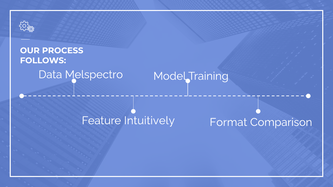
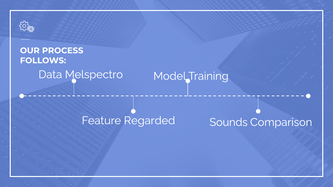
Intuitively: Intuitively -> Regarded (149, 121)
Format: Format -> Sounds (229, 122)
